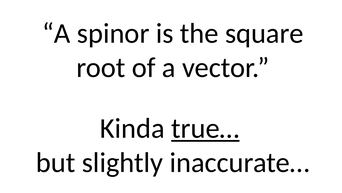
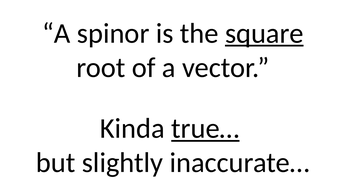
square underline: none -> present (264, 33)
